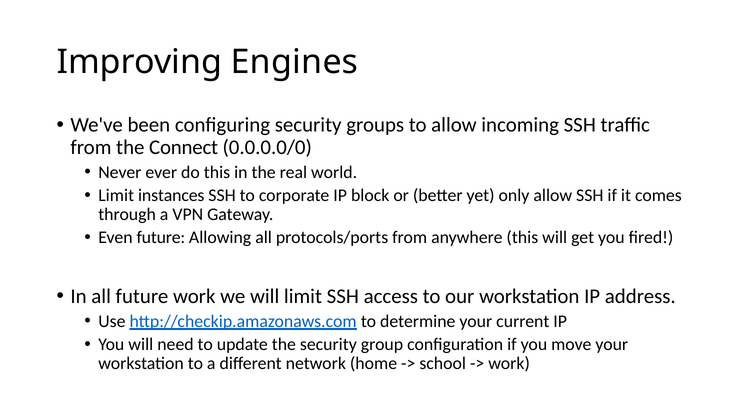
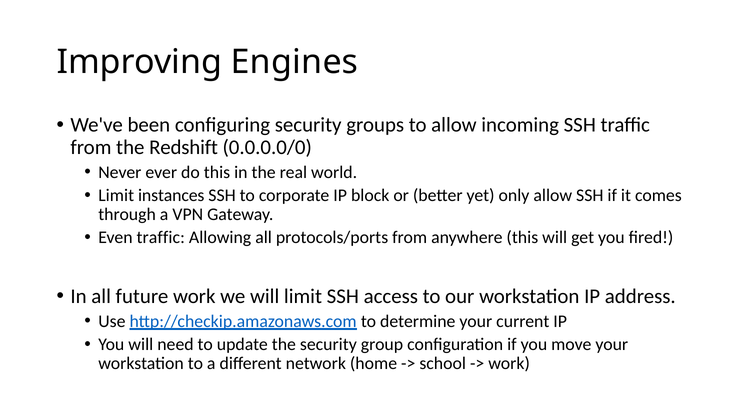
Connect: Connect -> Redshift (184, 148)
Even future: future -> traffic (161, 238)
